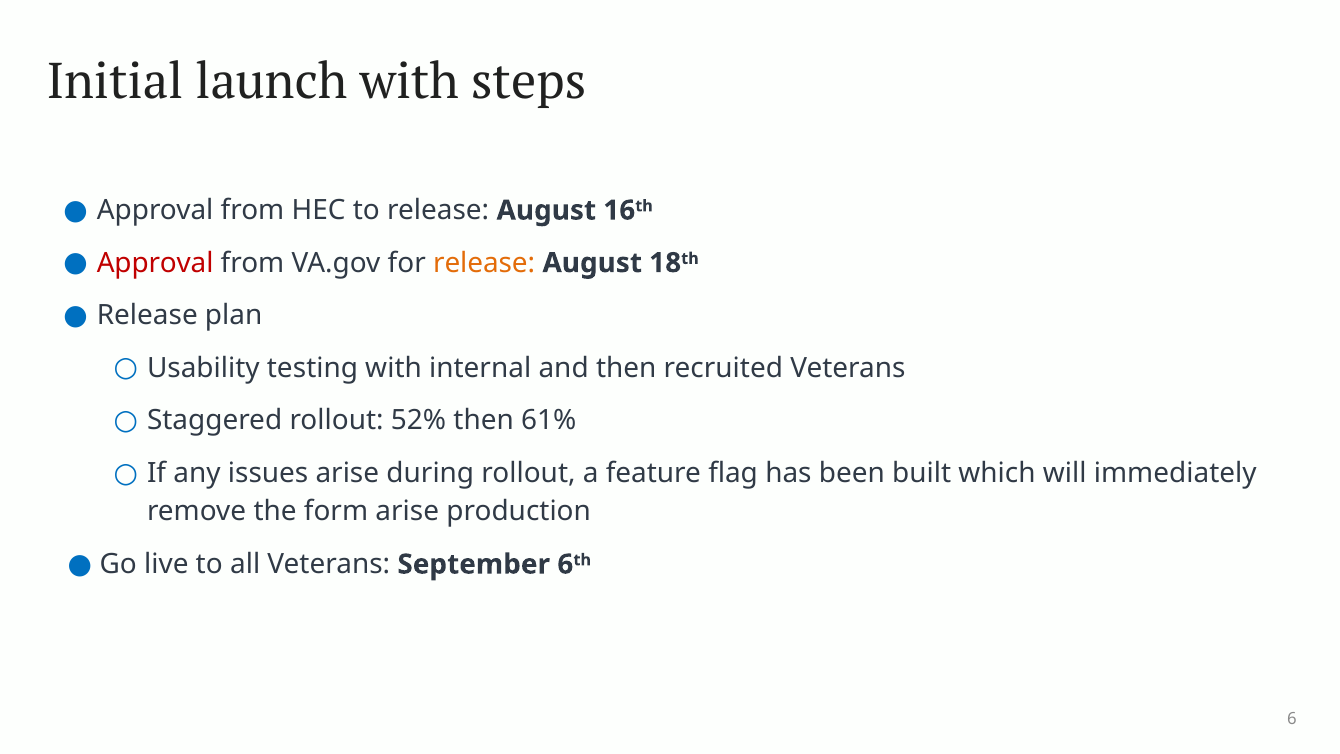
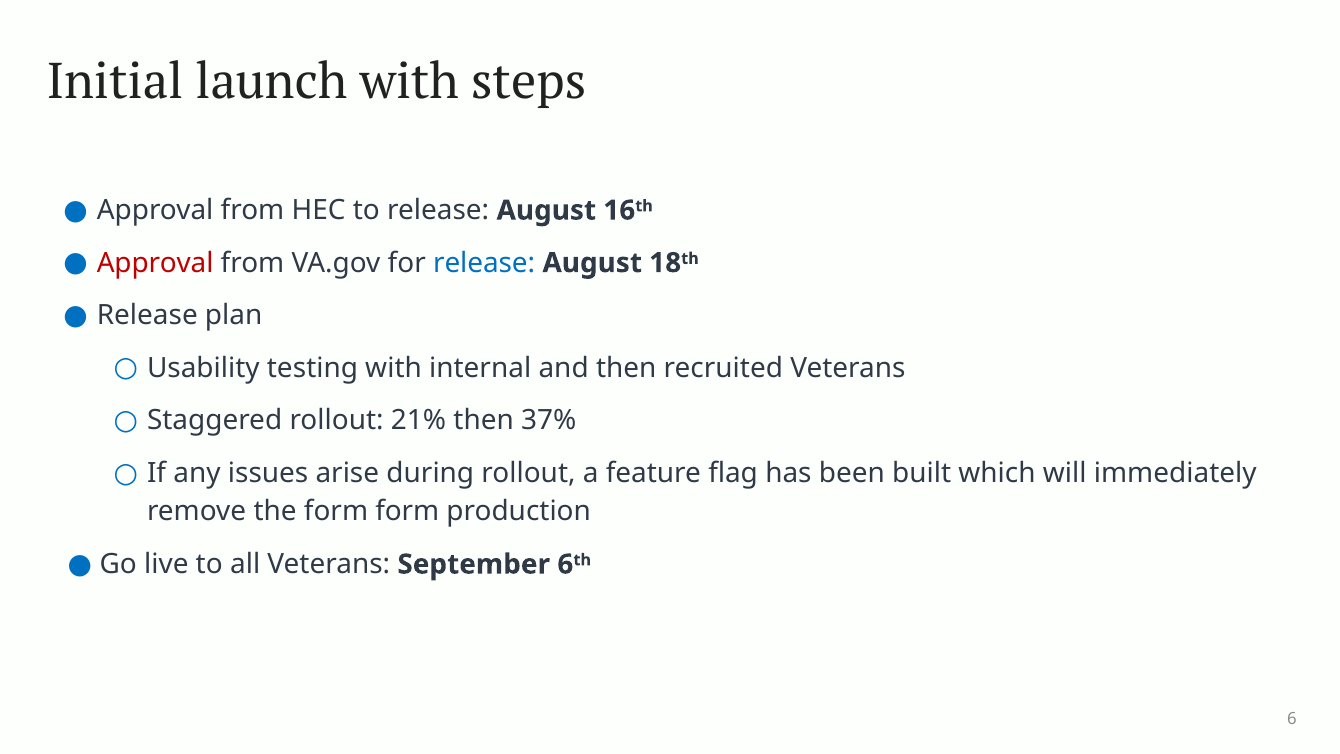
release colour: orange -> blue (484, 263)
52%: 52% -> 21% (418, 420)
61%: 61% -> 37% (549, 420)
form arise: arise -> form (407, 512)
